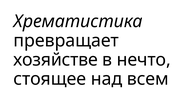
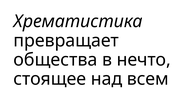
хозяйстве: хозяйстве -> общества (55, 60)
